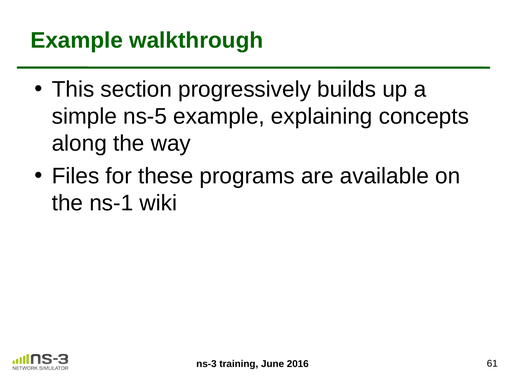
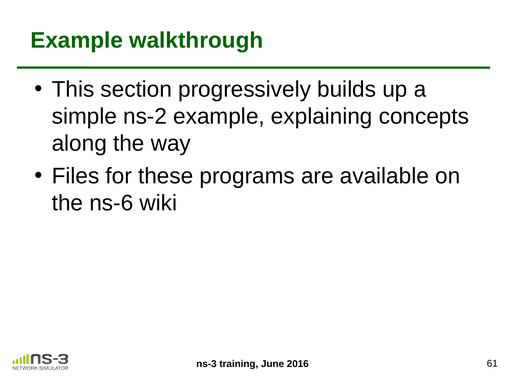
ns-5: ns-5 -> ns-2 (145, 117)
ns-1: ns-1 -> ns-6 (111, 203)
